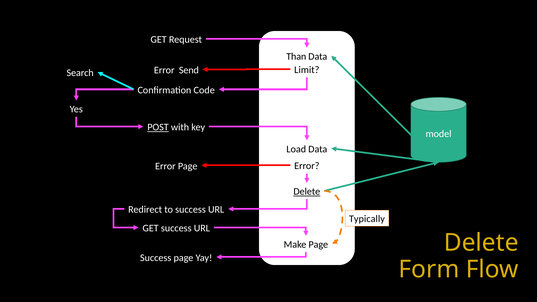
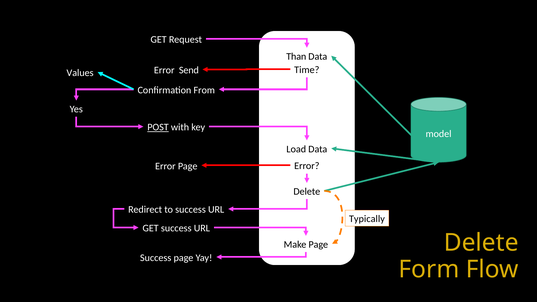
Limit: Limit -> Time (307, 70)
Search: Search -> Values (80, 73)
Code: Code -> From (204, 90)
Delete underline: present -> none (307, 192)
